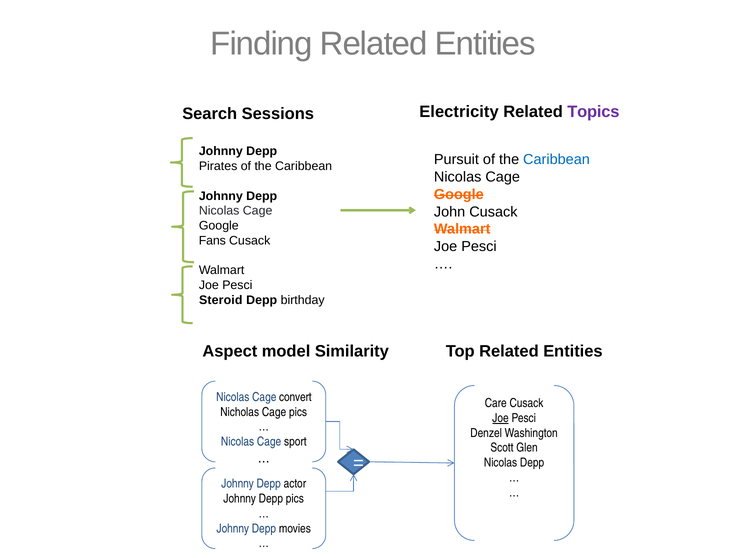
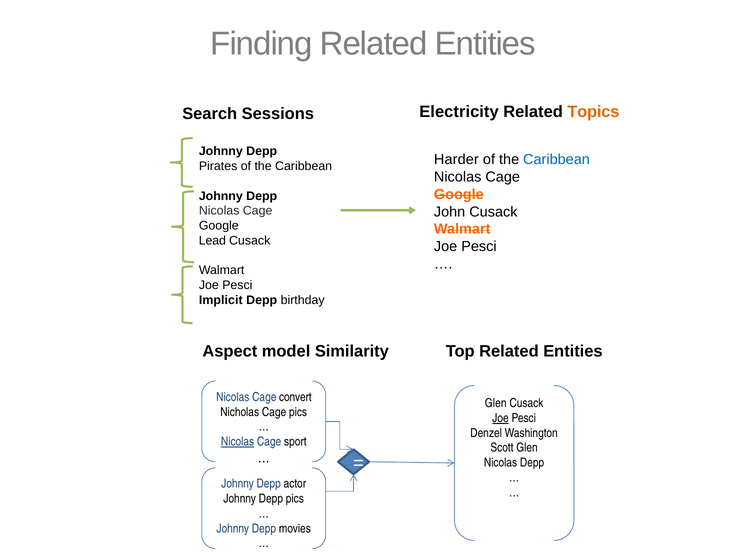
Topics colour: purple -> orange (593, 112)
Pursuit: Pursuit -> Harder (456, 159)
Fans: Fans -> Lead (212, 240)
Steroid: Steroid -> Implicit (221, 300)
Care: Care -> Glen (496, 403)
Nicolas underline: none -> present (238, 441)
